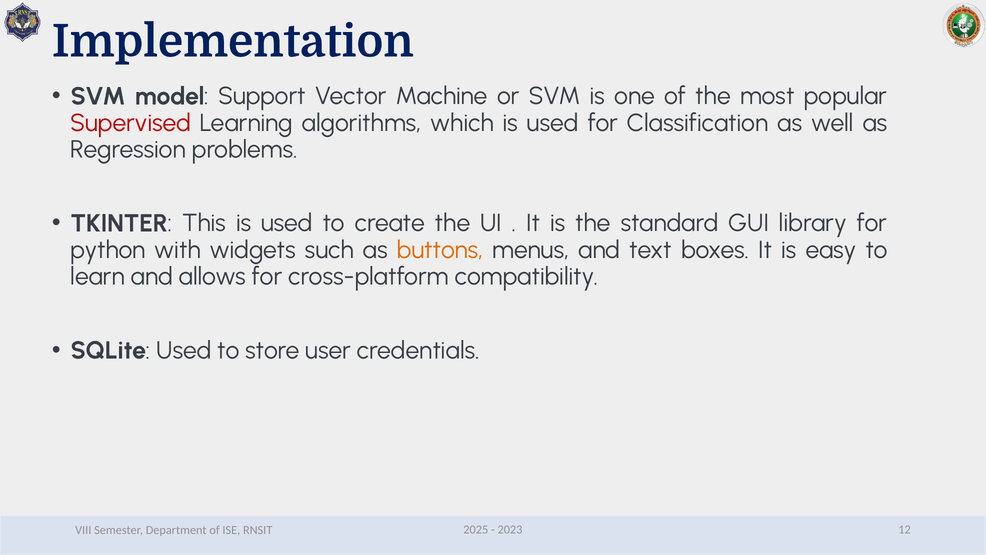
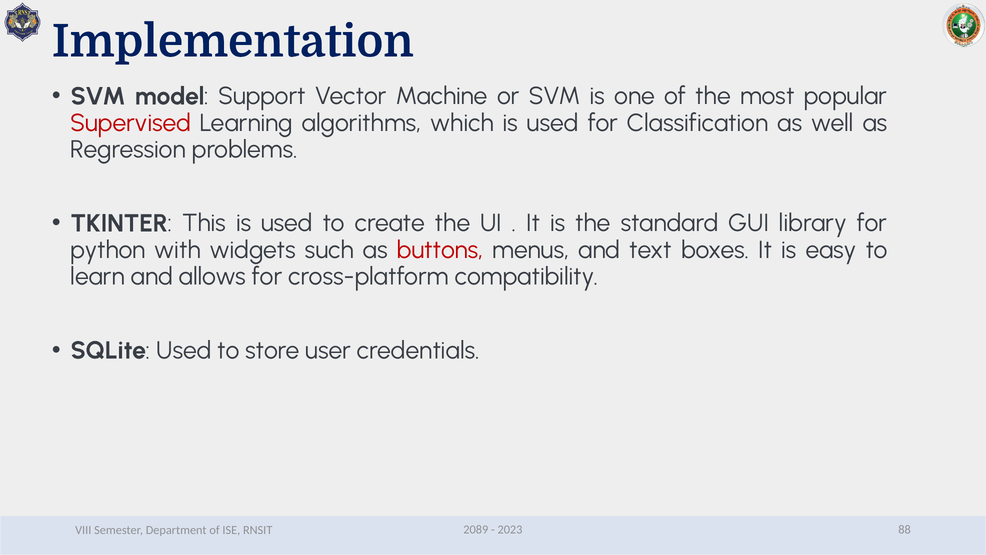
buttons colour: orange -> red (440, 250)
2025: 2025 -> 2089 (476, 530)
12: 12 -> 88 (905, 530)
